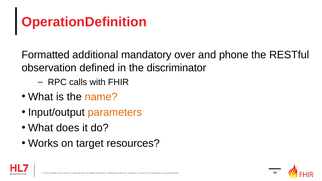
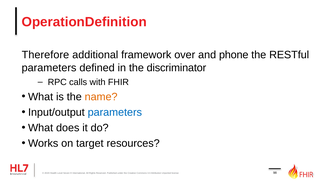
Formatted: Formatted -> Therefore (45, 55)
mandatory: mandatory -> framework (146, 55)
observation: observation -> parameters (49, 68)
parameters colour: orange -> blue (115, 112)
